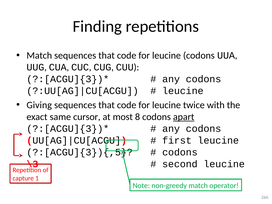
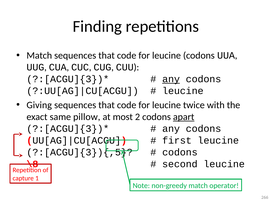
any underline: none -> present (171, 79)
cursor: cursor -> pillow (87, 117)
8: 8 -> 2 (138, 117)
\3: \3 -> \8 (32, 164)
